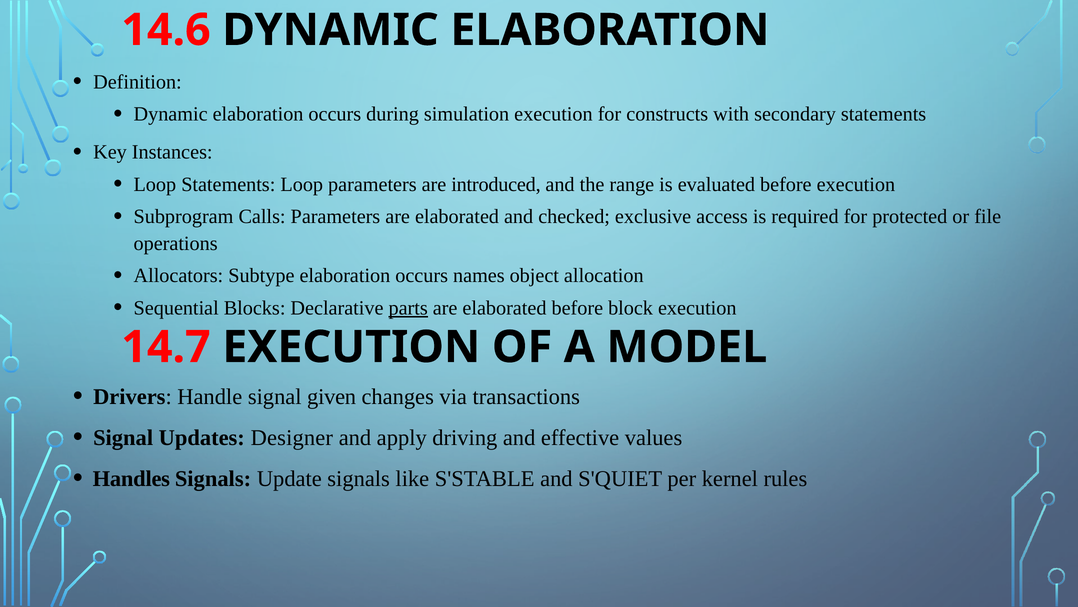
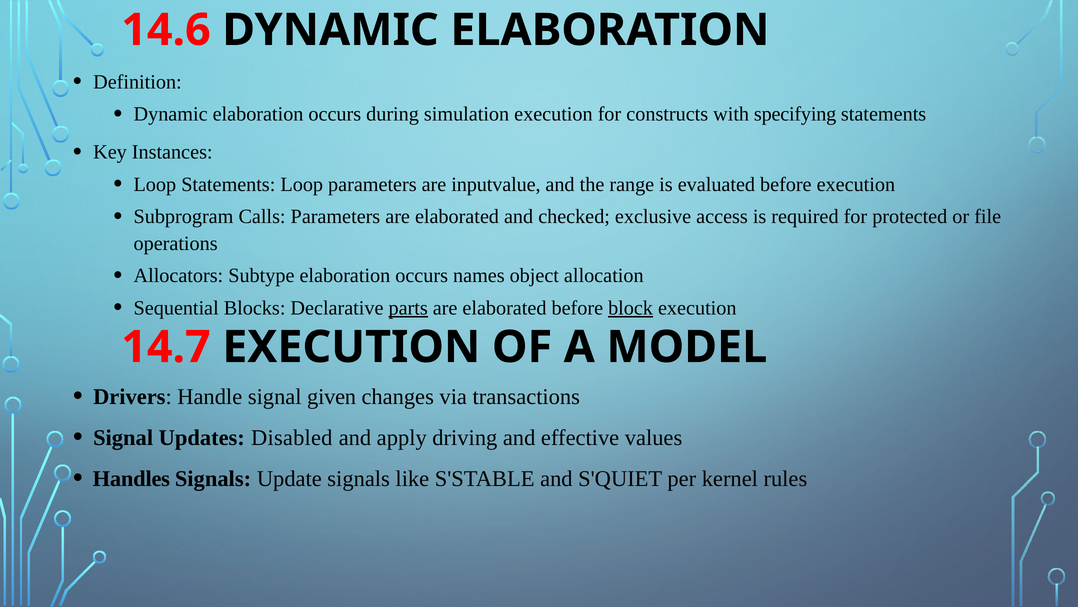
secondary: secondary -> specifying (795, 114)
introduced: introduced -> inputvalue (496, 184)
block underline: none -> present (631, 308)
Designer: Designer -> Disabled (292, 437)
